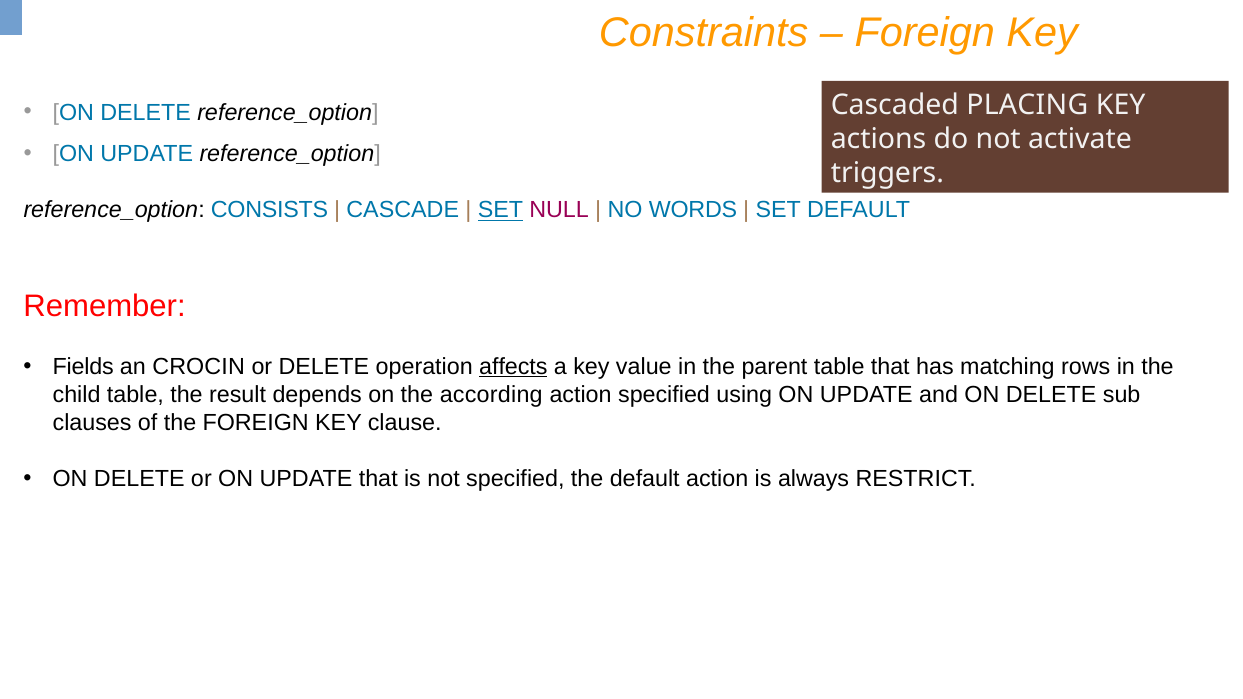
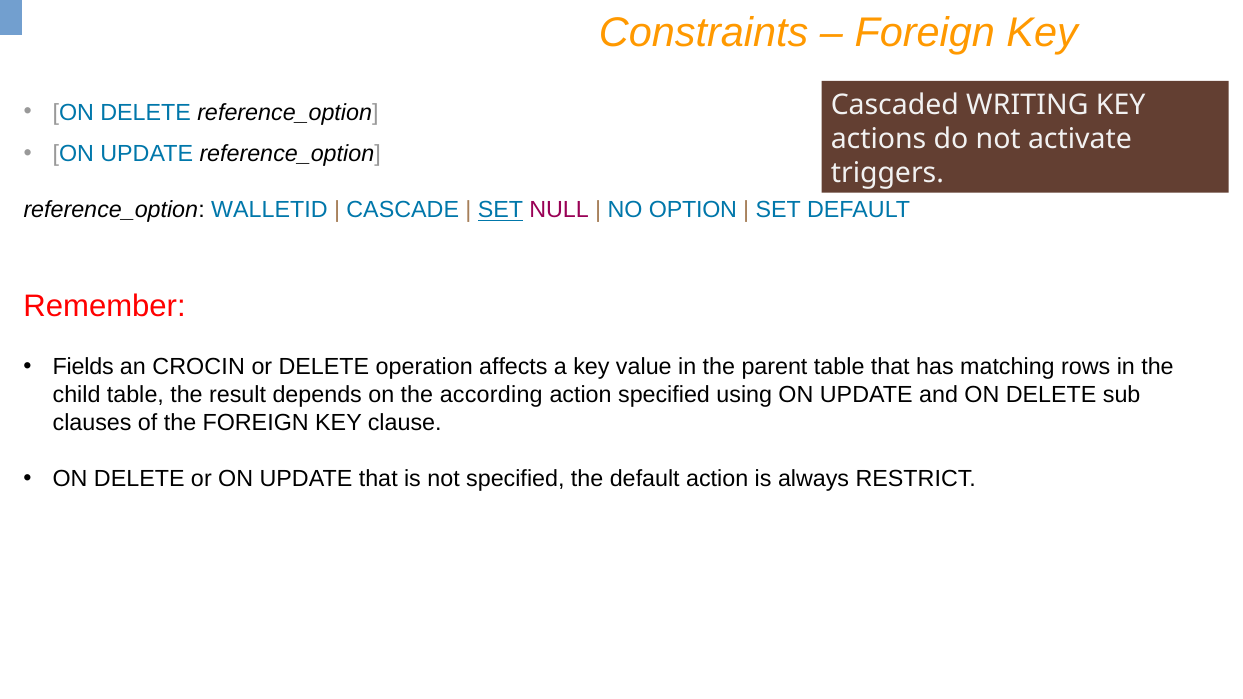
PLACING: PLACING -> WRITING (1027, 105)
CONSISTS: CONSISTS -> WALLETID (269, 210)
WORDS: WORDS -> OPTION (693, 210)
affects underline: present -> none (513, 367)
